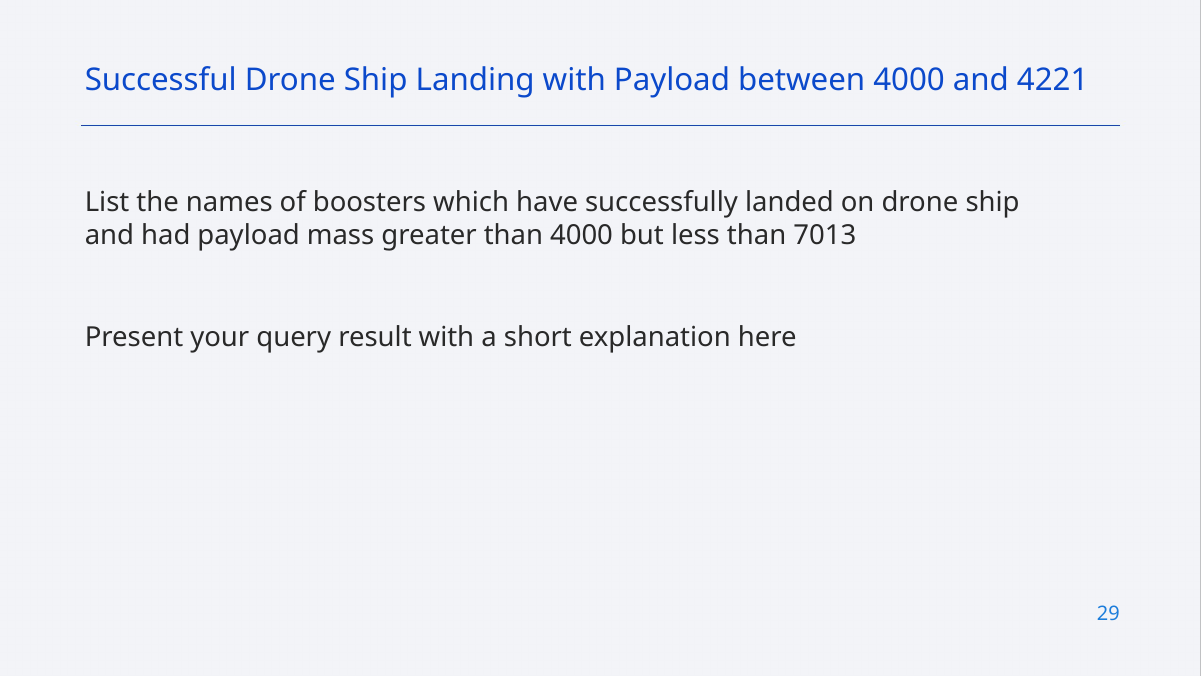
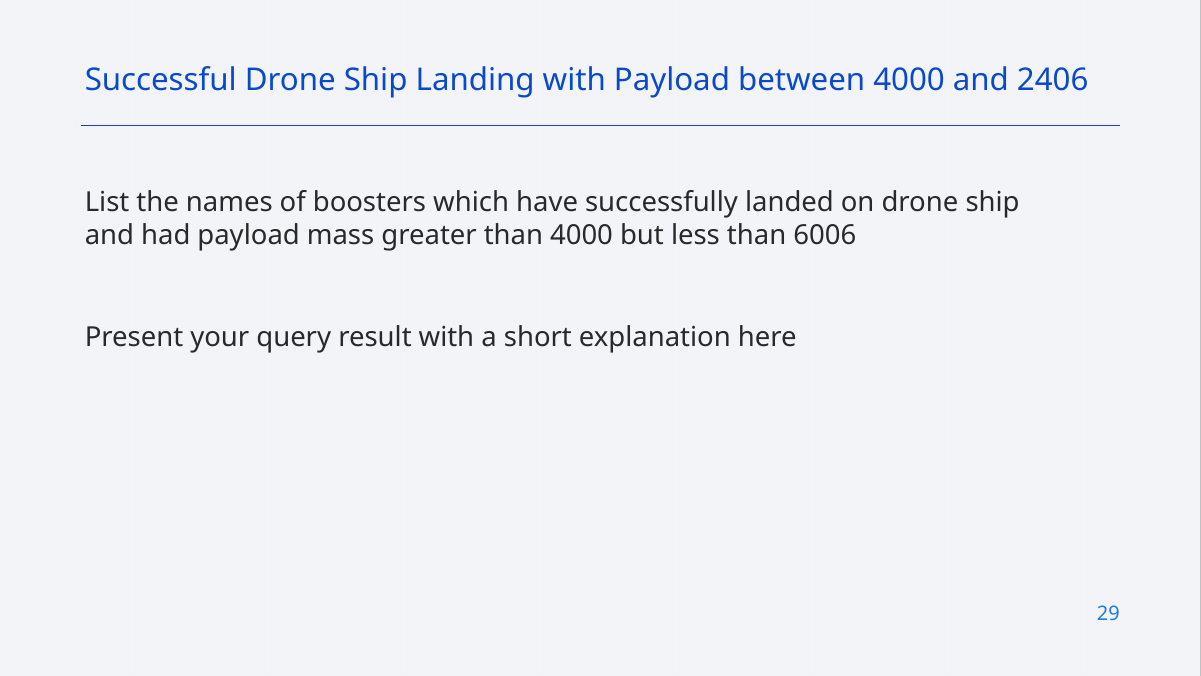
4221: 4221 -> 2406 (1053, 80)
7013: 7013 -> 6006 (825, 236)
